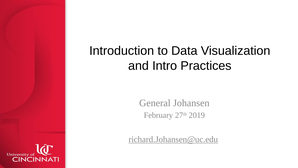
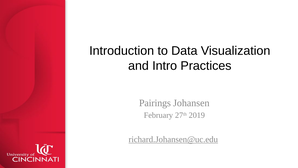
General: General -> Pairings (155, 103)
